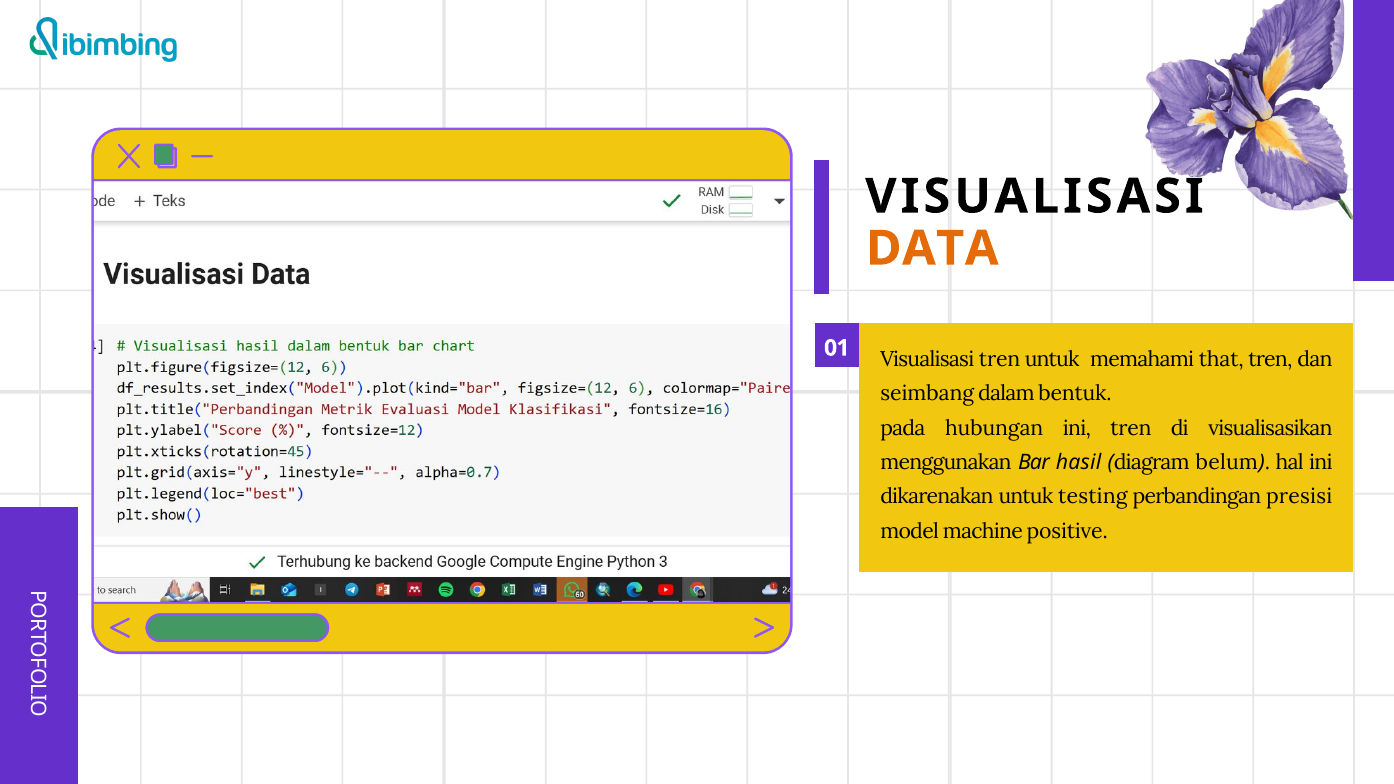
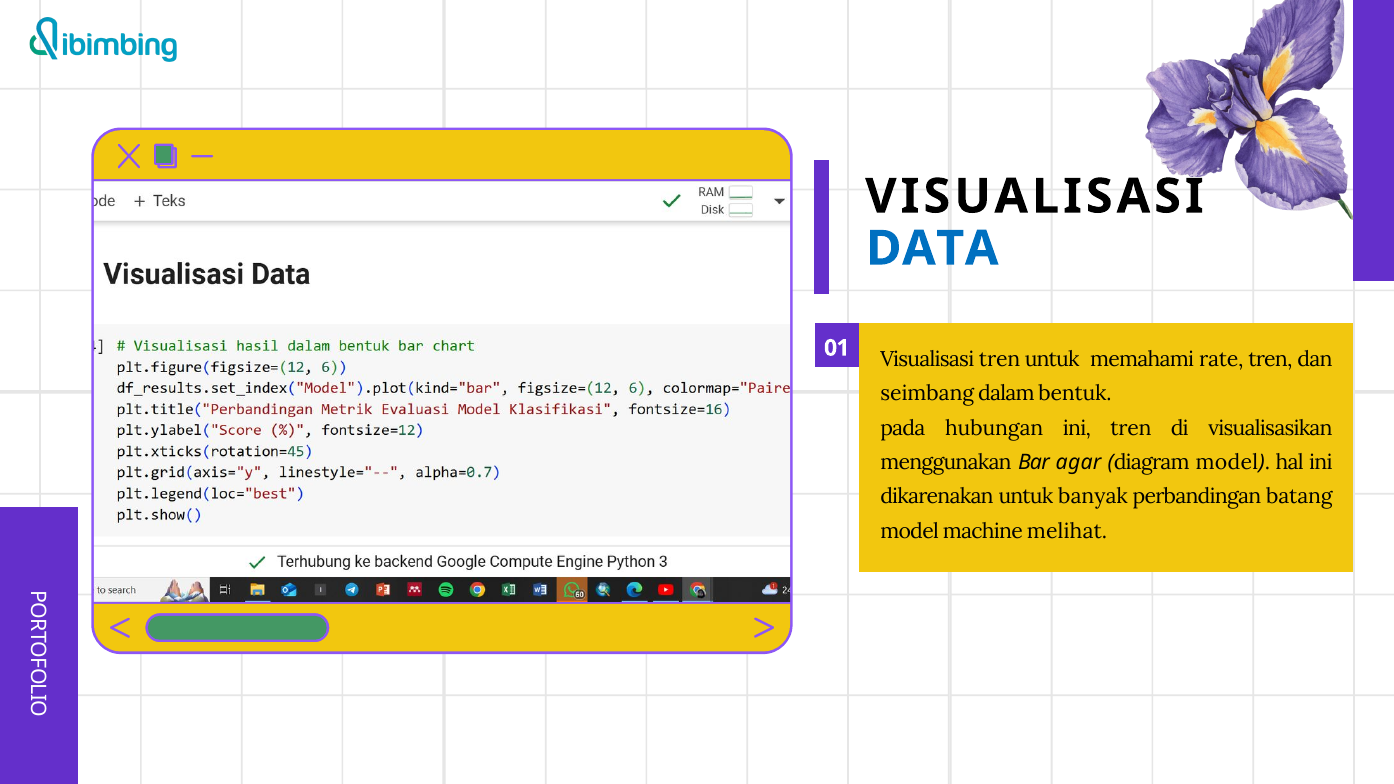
DATA colour: orange -> blue (932, 249)
that: that -> rate (1221, 360)
hasil: hasil -> agar (1079, 463)
diagram belum: belum -> model (1227, 463)
testing: testing -> banyak (1093, 497)
presisi: presisi -> batang (1299, 497)
positive: positive -> melihat (1067, 531)
